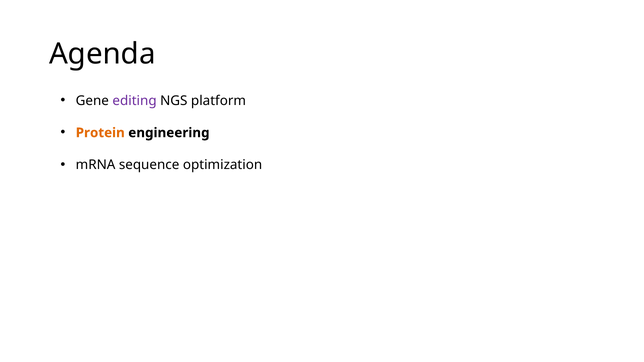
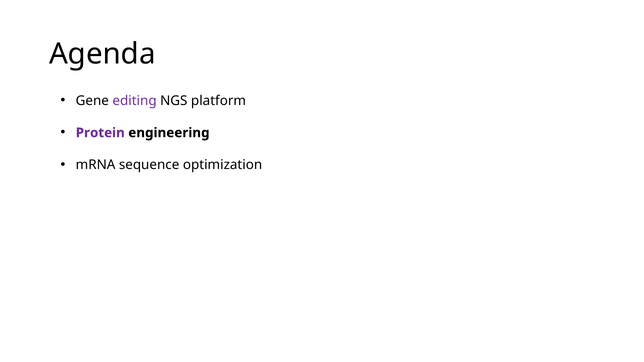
Protein colour: orange -> purple (100, 133)
